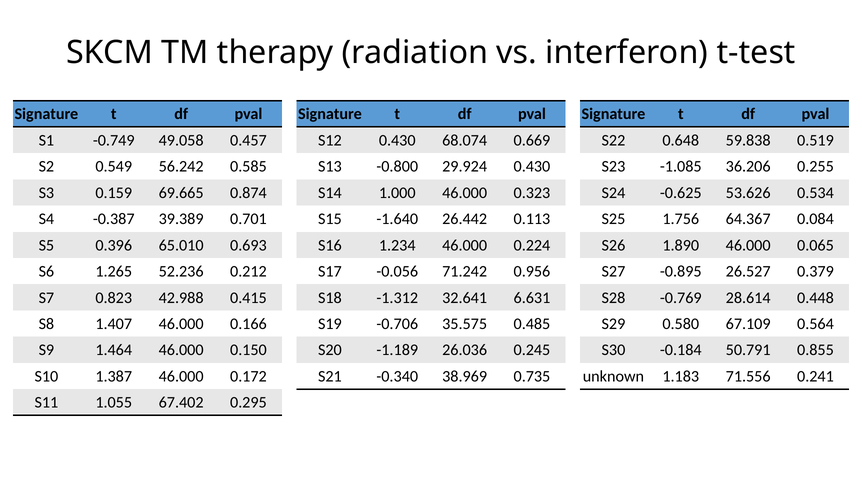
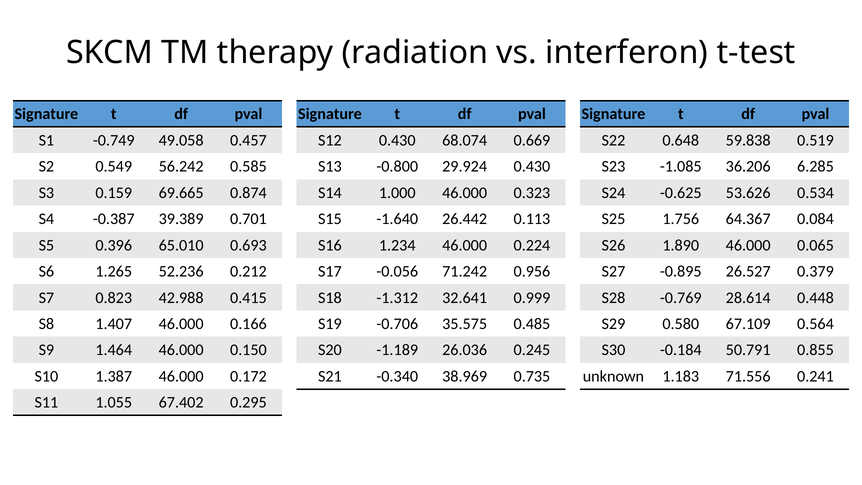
0.255: 0.255 -> 6.285 (815, 167)
6.631: 6.631 -> 0.999 (532, 298)
